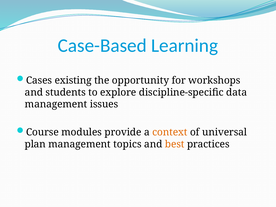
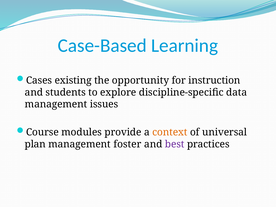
workshops: workshops -> instruction (214, 80)
topics: topics -> foster (127, 144)
best colour: orange -> purple (175, 144)
